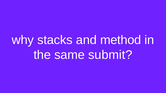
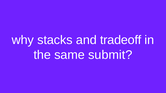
method: method -> tradeoff (121, 40)
